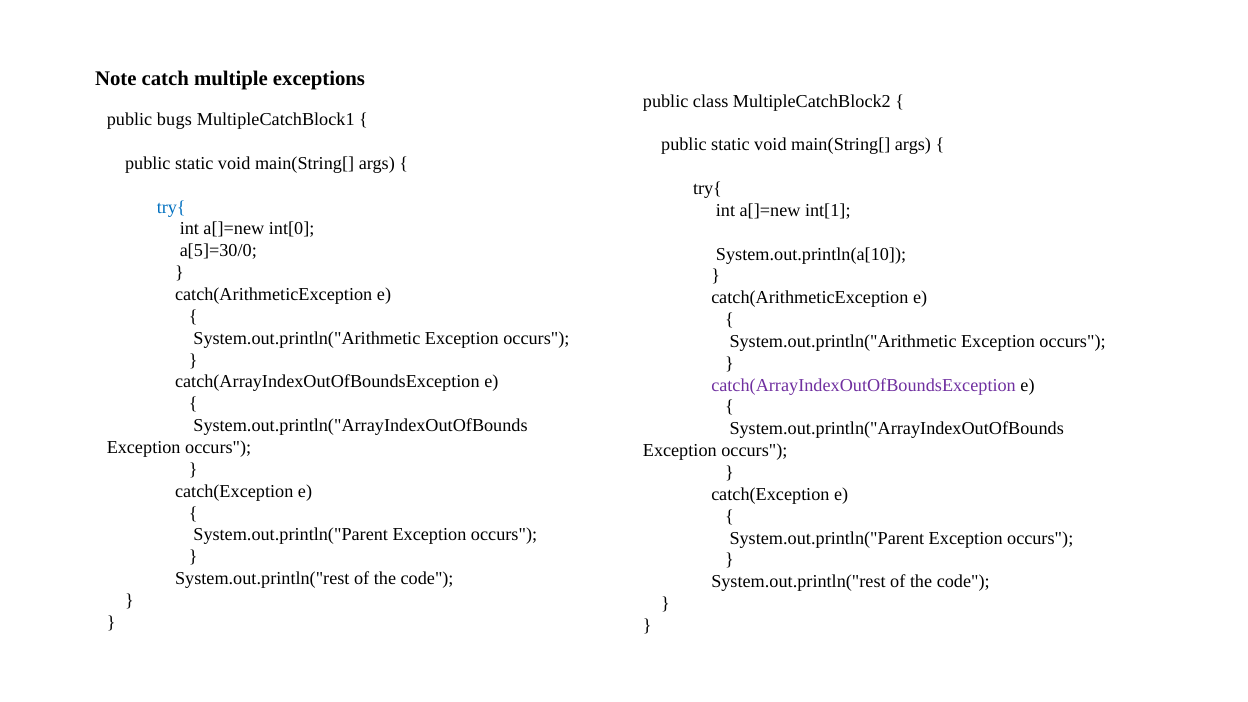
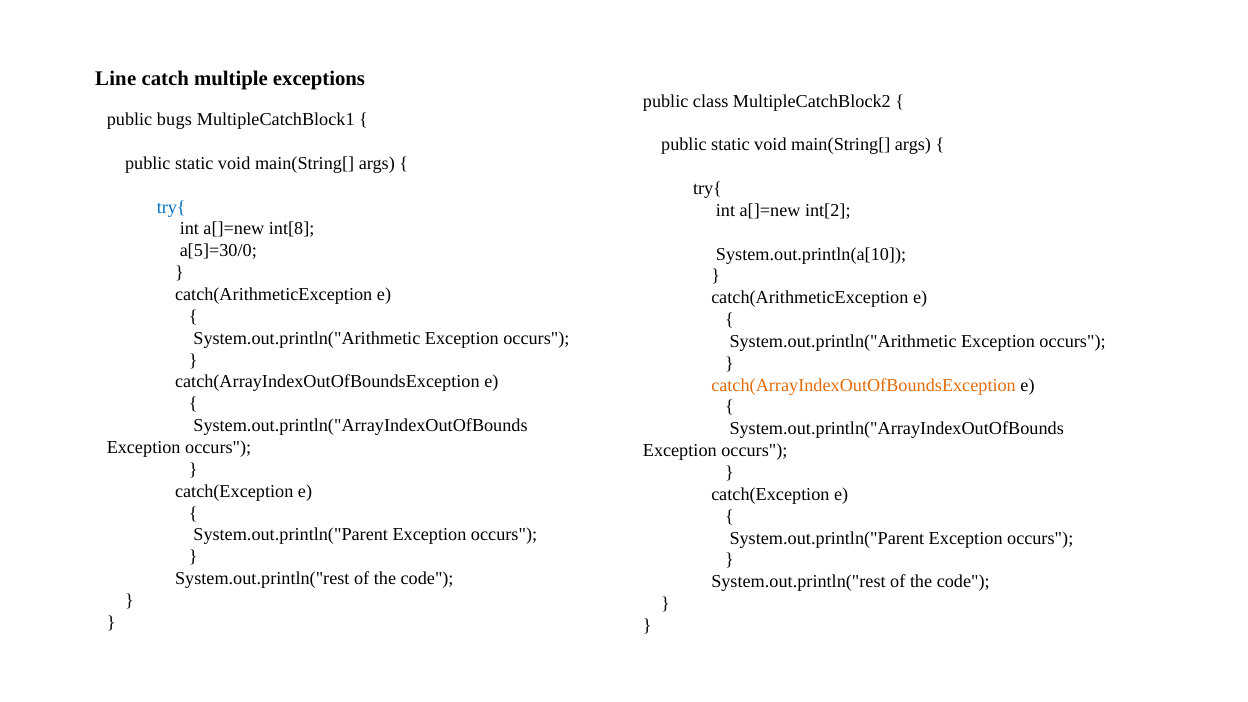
Note: Note -> Line (116, 79)
int[1: int[1 -> int[2 (828, 210)
int[0: int[0 -> int[8 (292, 229)
catch(ArrayIndexOutOfBoundsException colour: purple -> orange (864, 385)
